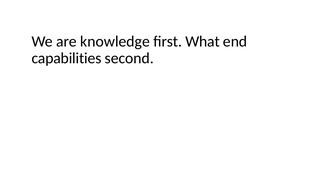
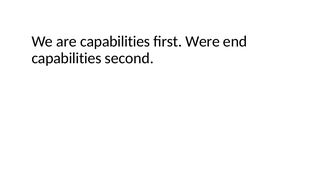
are knowledge: knowledge -> capabilities (115, 41)
What: What -> Were (203, 41)
